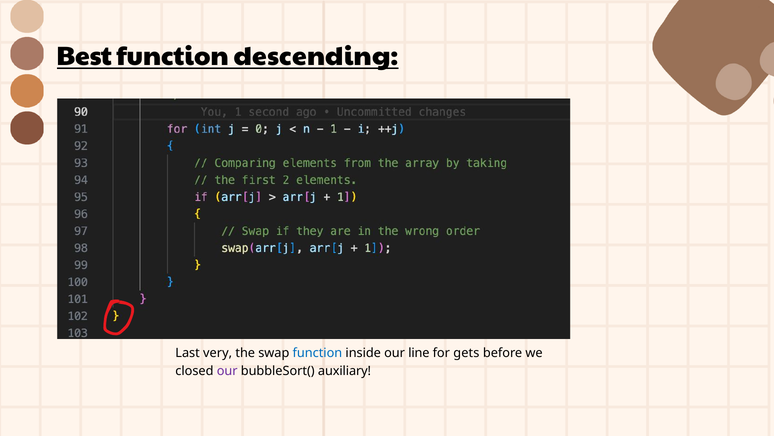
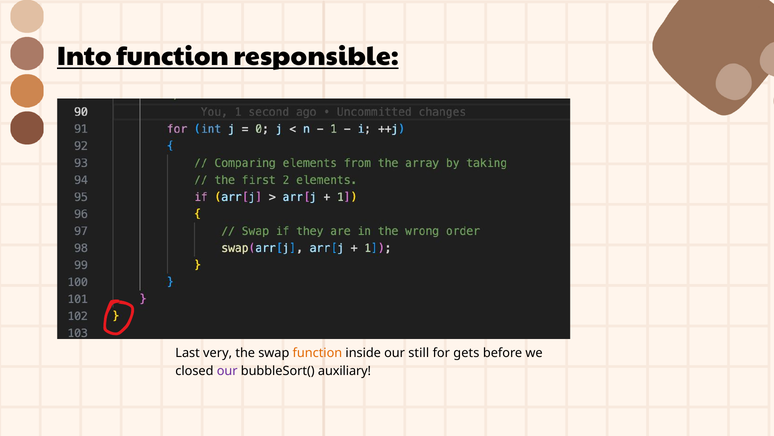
Best: Best -> Into (84, 56)
descending: descending -> responsible (316, 56)
function colour: blue -> orange (317, 353)
line: line -> still (419, 353)
